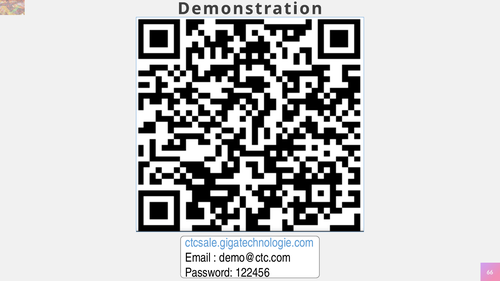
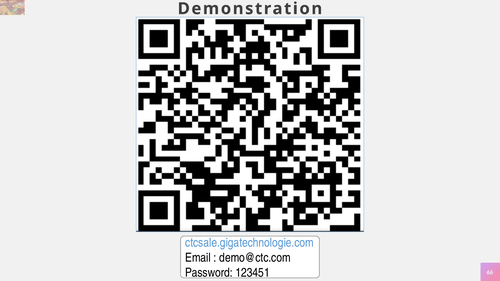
122456: 122456 -> 123451 (253, 273)
